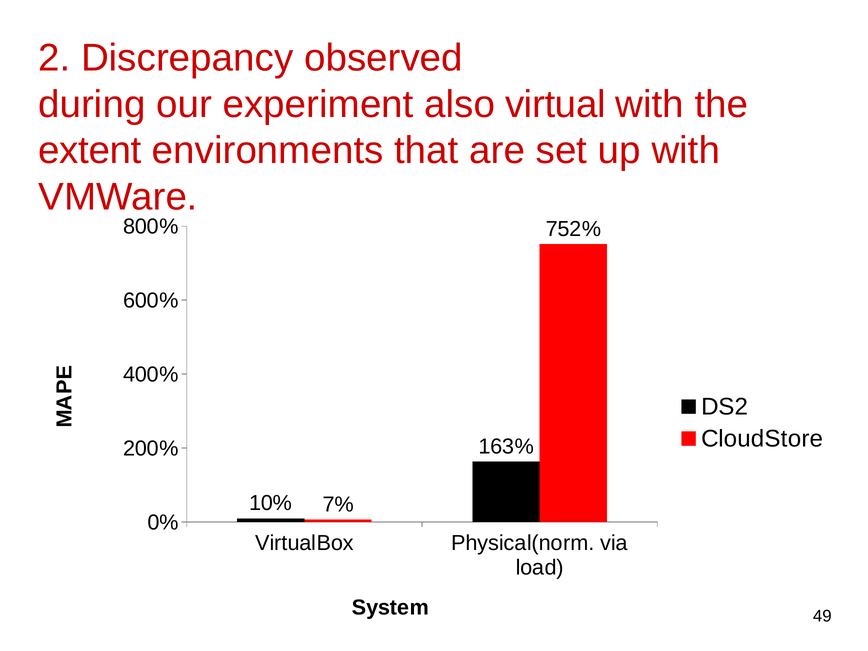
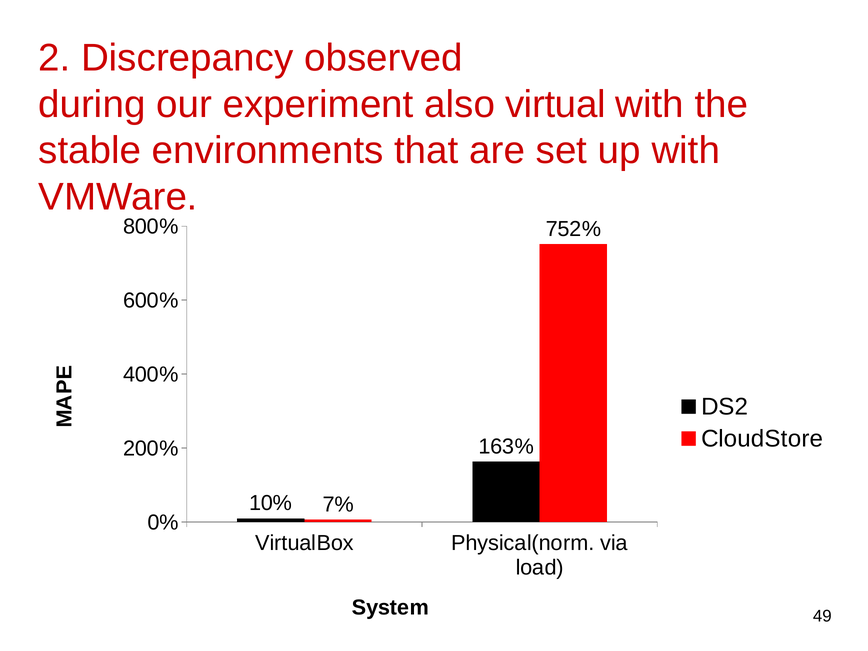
extent: extent -> stable (90, 151)
